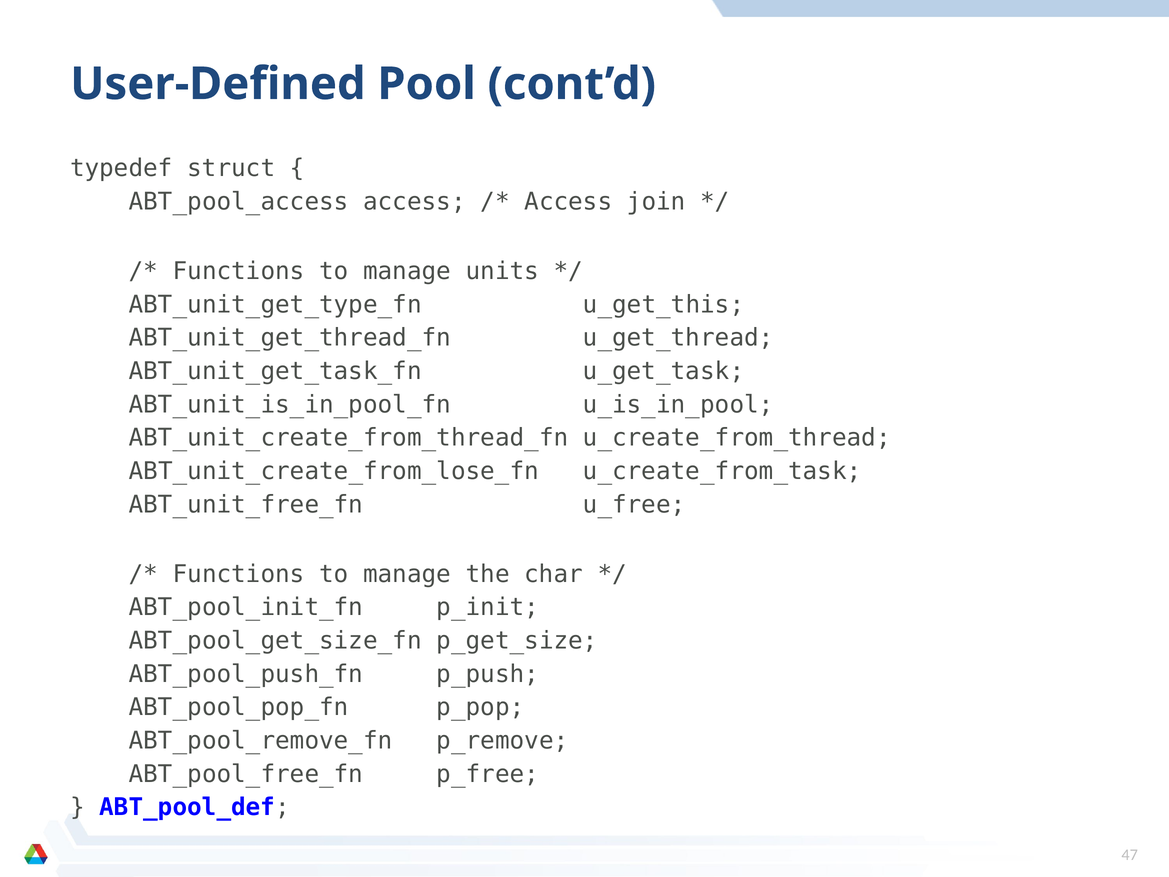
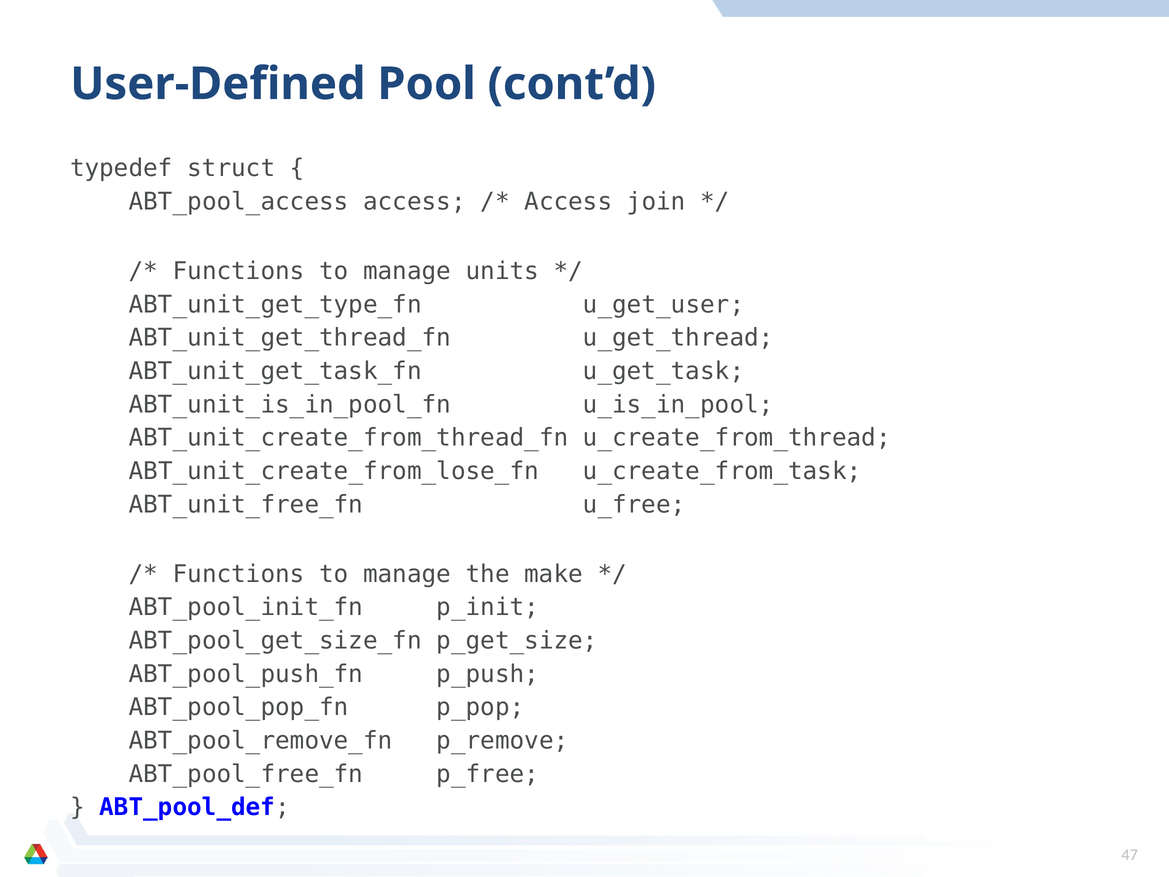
u_get_this: u_get_this -> u_get_user (664, 304)
char: char -> make (554, 574)
